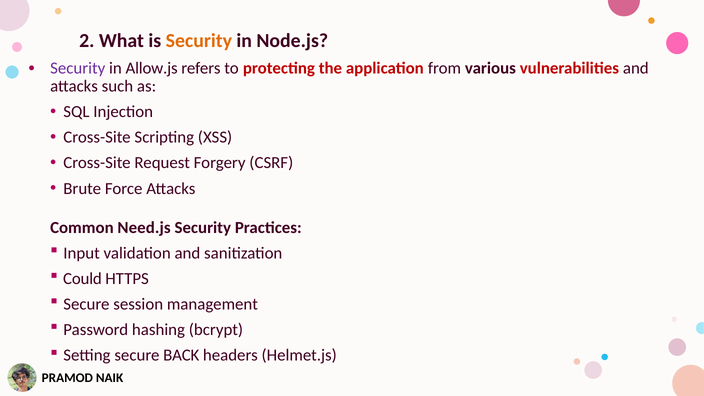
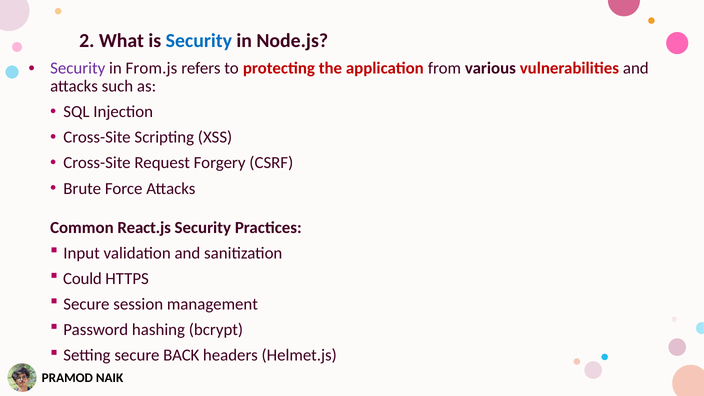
Security colour: orange -> blue (199, 41)
Allow.js: Allow.js -> From.js (151, 68)
Need.js: Need.js -> React.js (144, 228)
